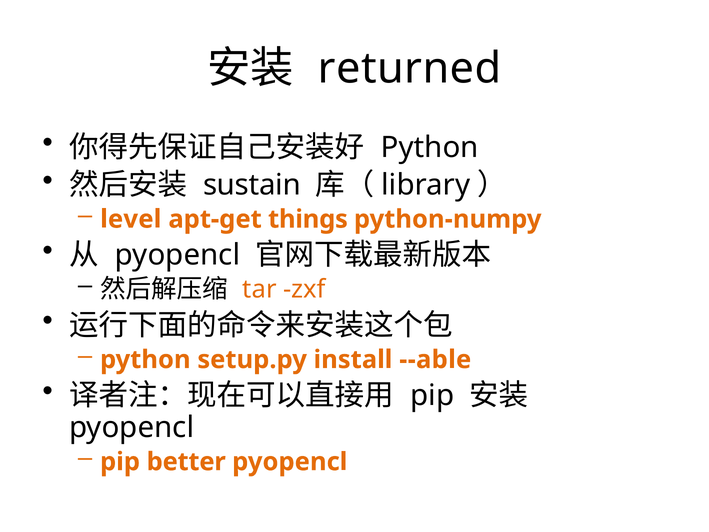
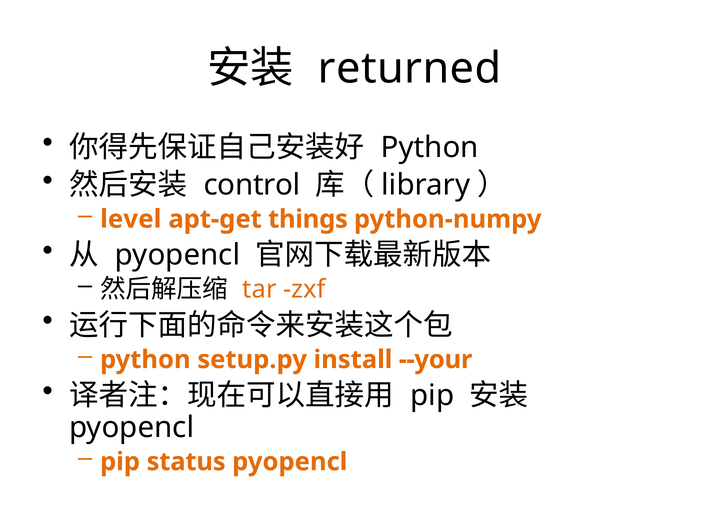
sustain: sustain -> control (252, 185)
--able: --able -> --your (435, 359)
better: better -> status (186, 462)
